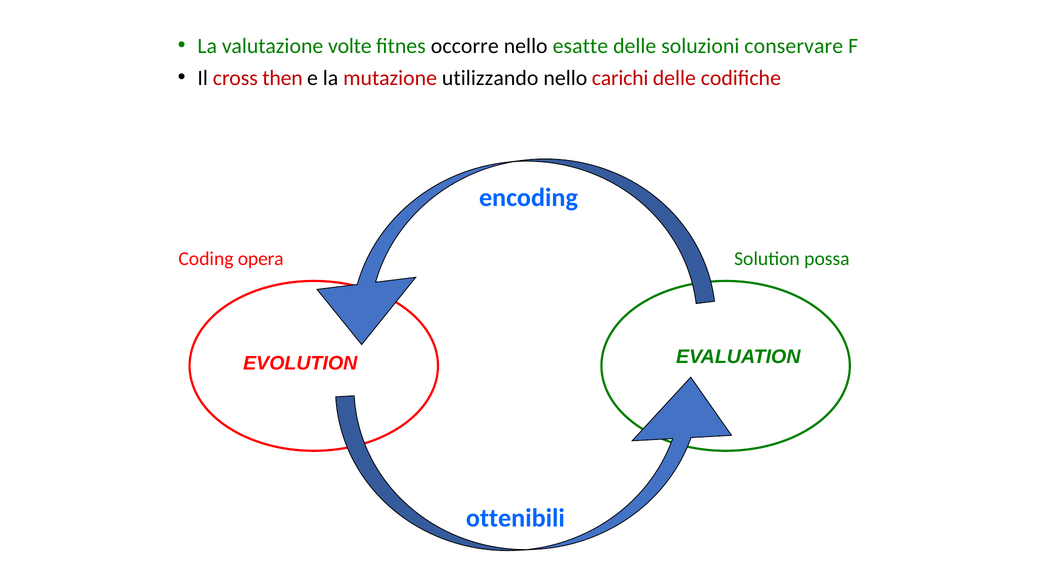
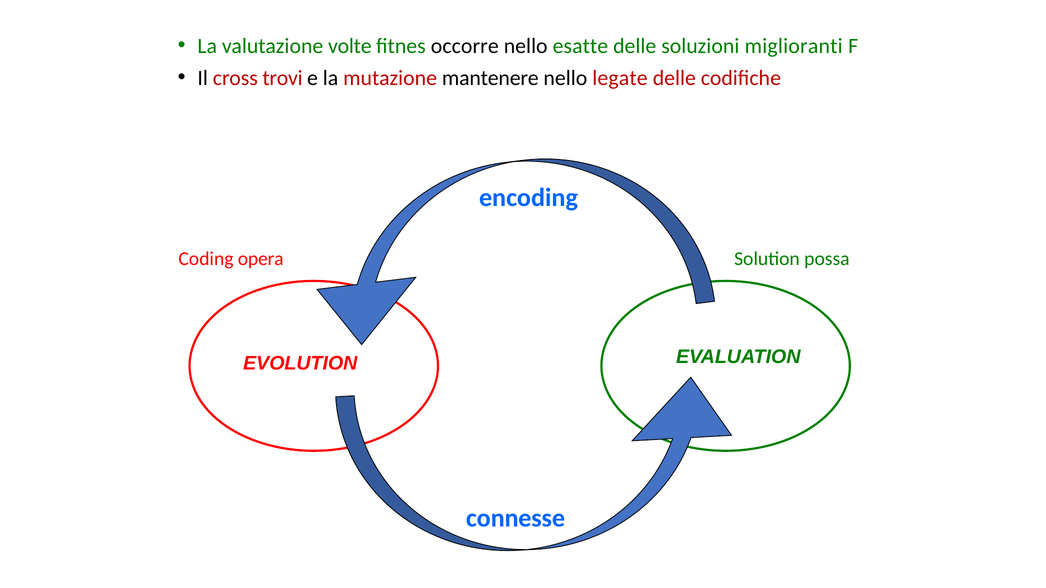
conservare: conservare -> miglioranti (794, 46)
then: then -> trovi (283, 78)
utilizzando: utilizzando -> mantenere (490, 78)
carichi: carichi -> legate (620, 78)
ottenibili: ottenibili -> connesse (516, 518)
